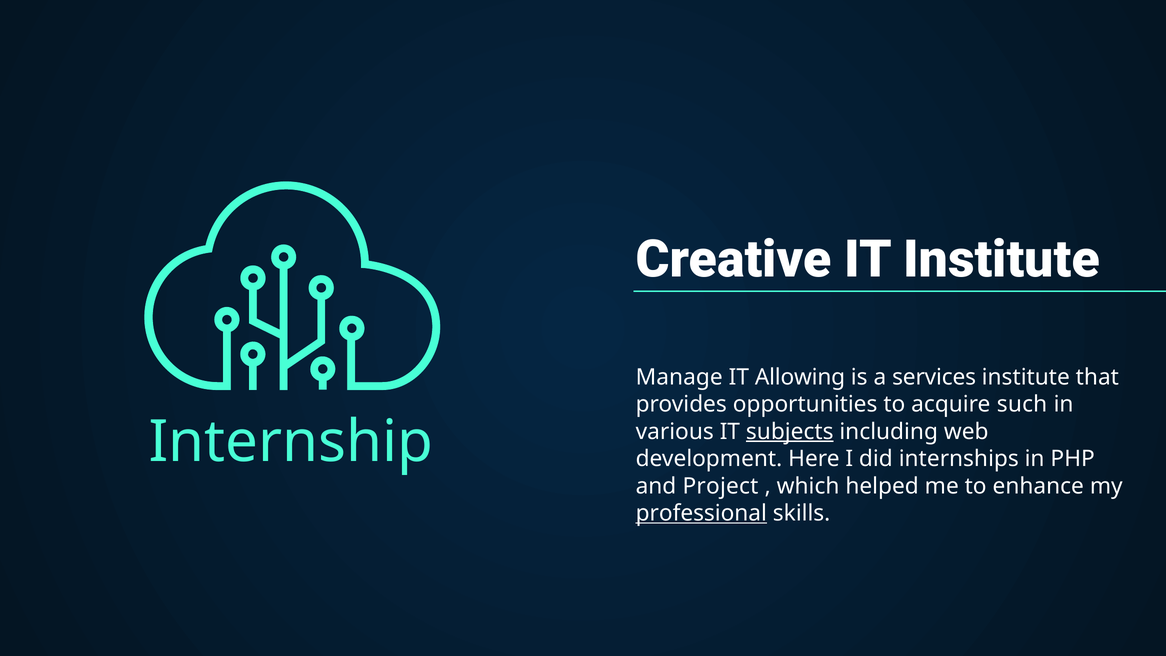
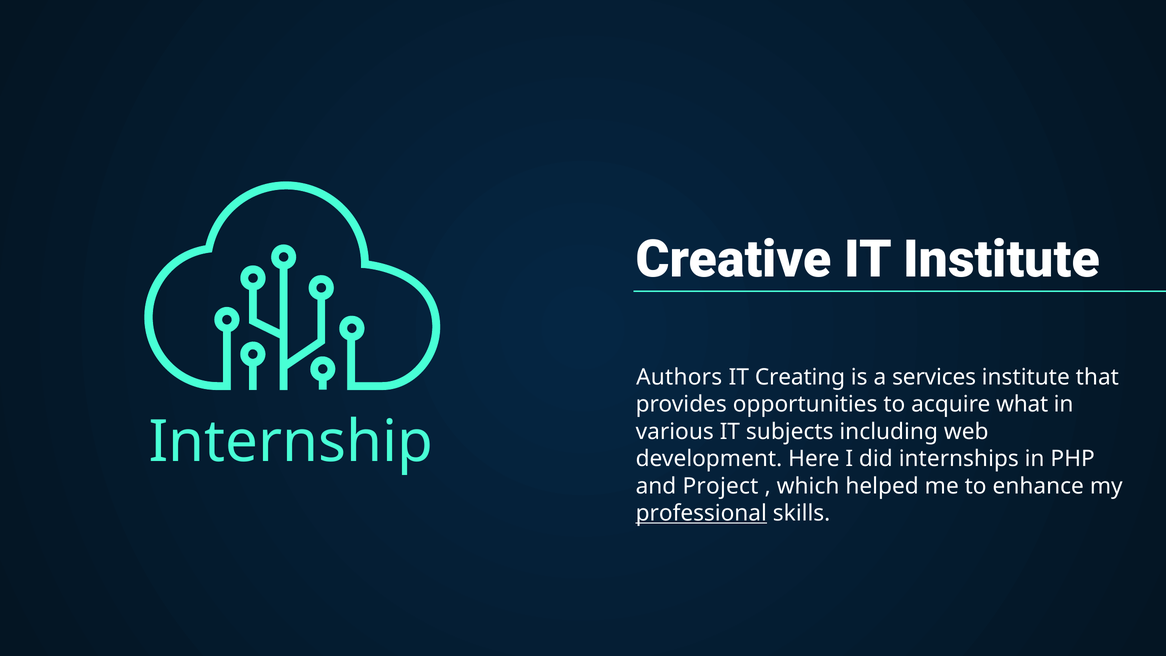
Manage: Manage -> Authors (679, 377)
Allowing: Allowing -> Creating (800, 377)
such: such -> what (1022, 404)
subjects underline: present -> none (790, 432)
